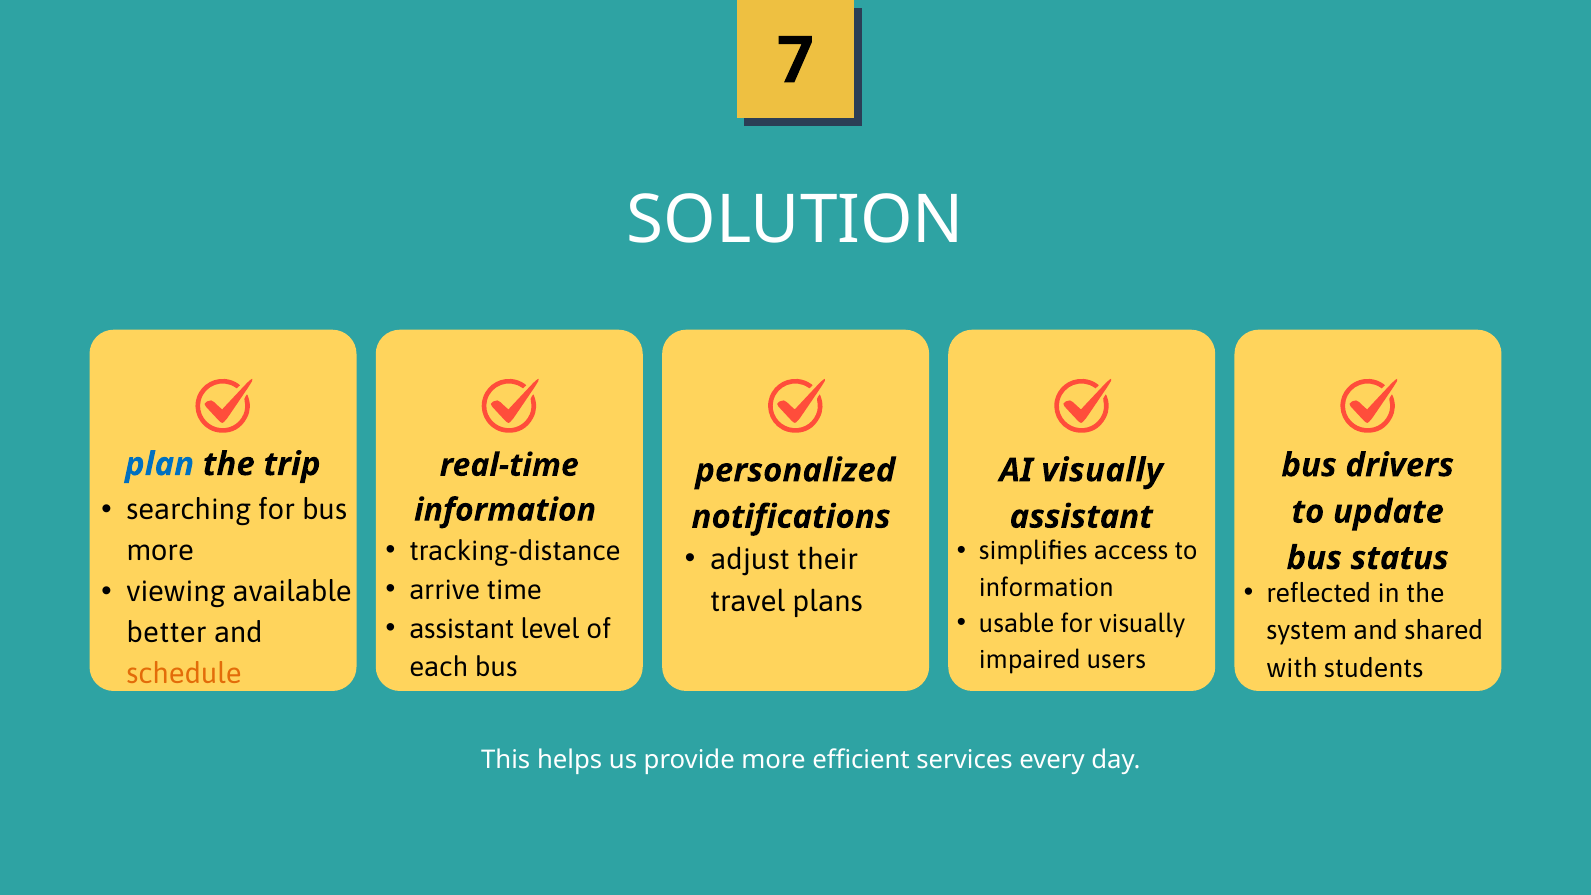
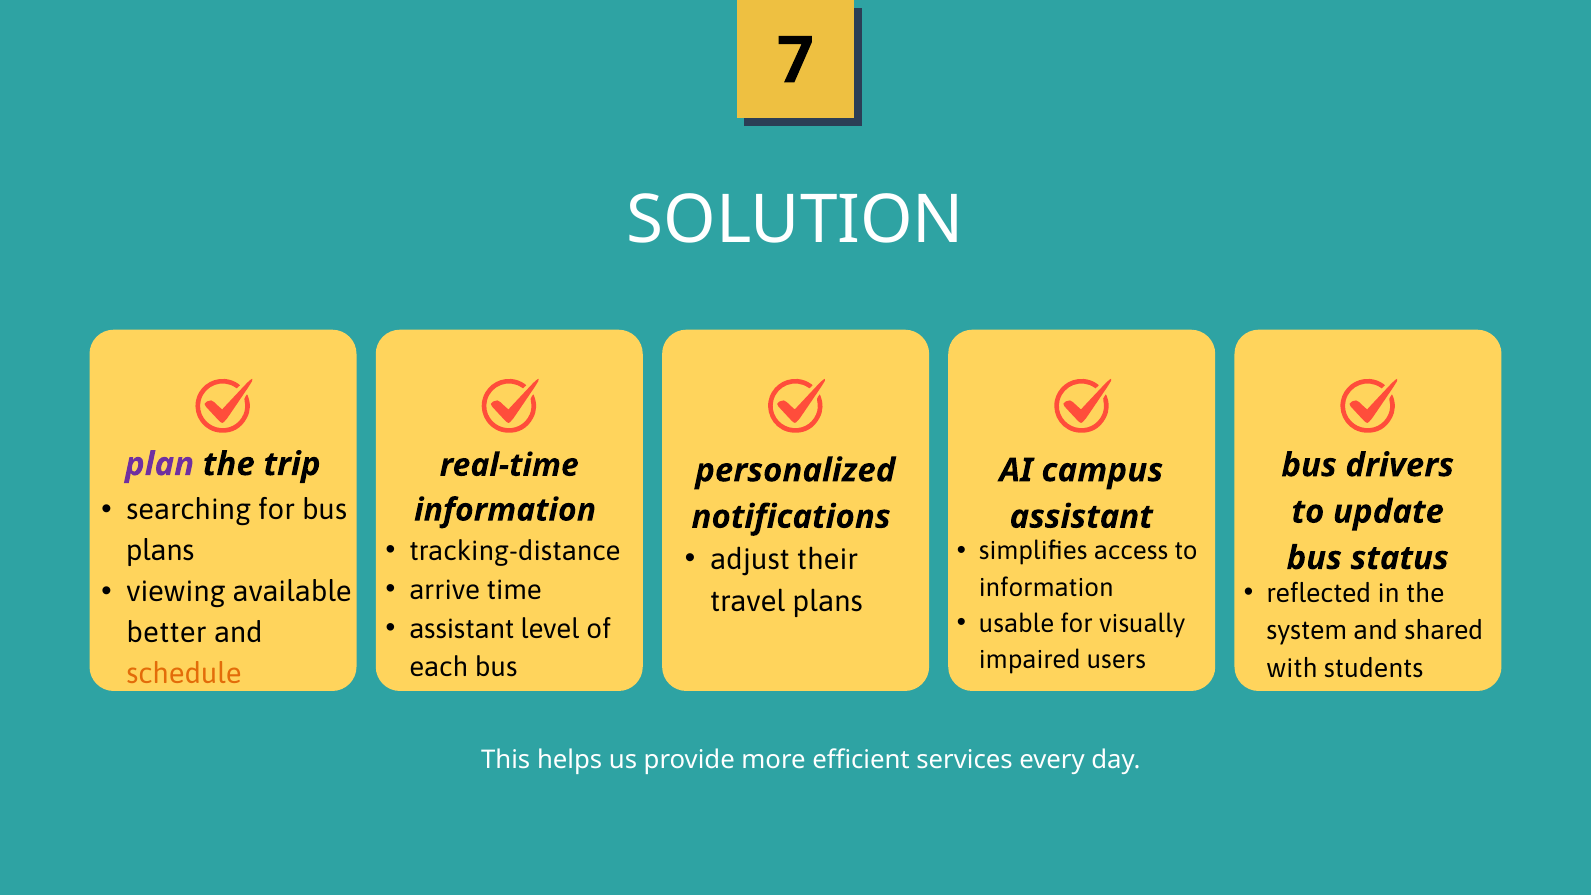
plan colour: blue -> purple (160, 464)
AI visually: visually -> campus (1102, 470)
more: more -> plans (160, 551)
